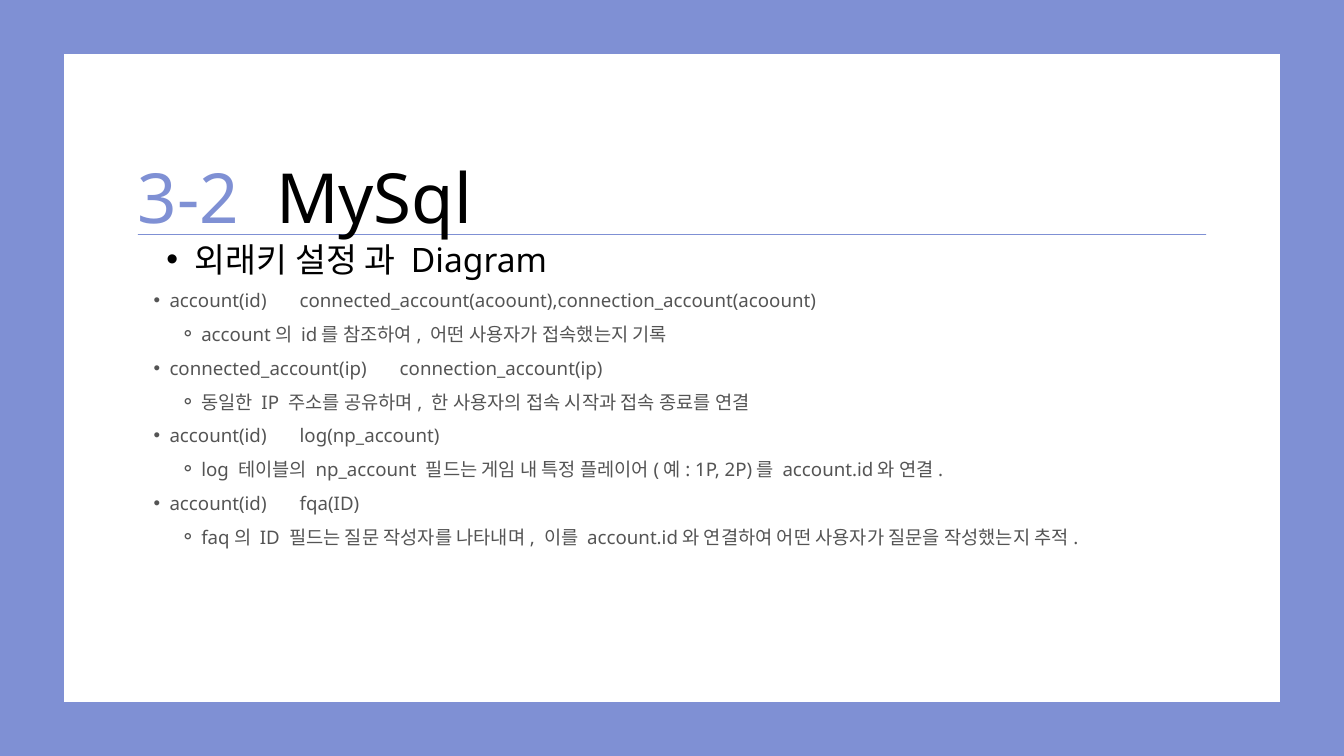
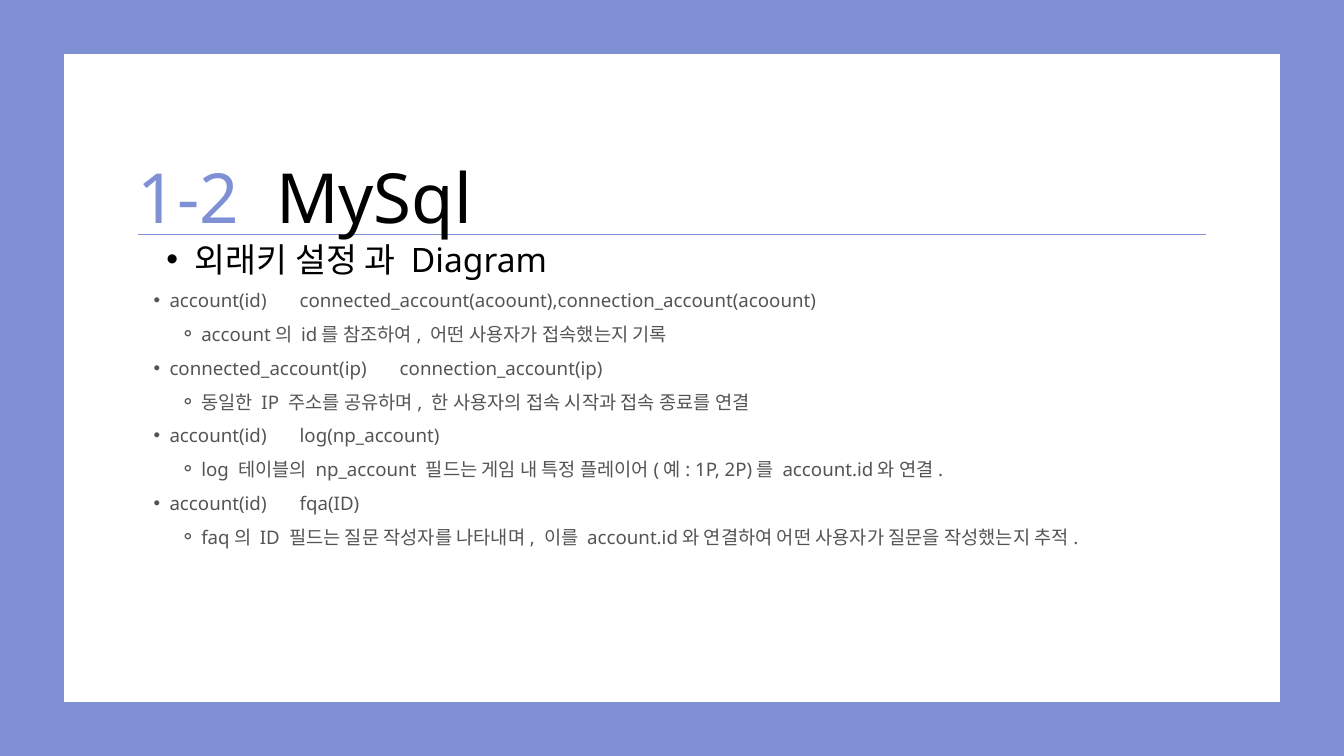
3-2: 3-2 -> 1-2 (188, 201)
